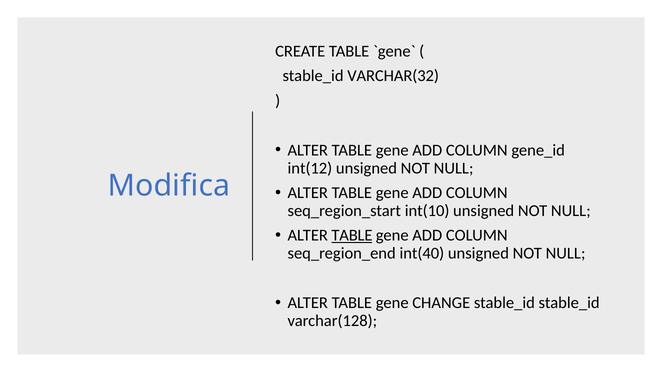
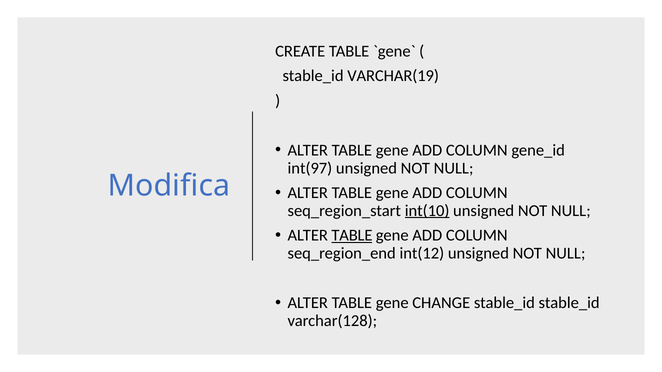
VARCHAR(32: VARCHAR(32 -> VARCHAR(19 (393, 76)
int(12: int(12 -> int(97 (310, 168)
int(10 underline: none -> present (427, 211)
int(40: int(40 -> int(12 (422, 253)
